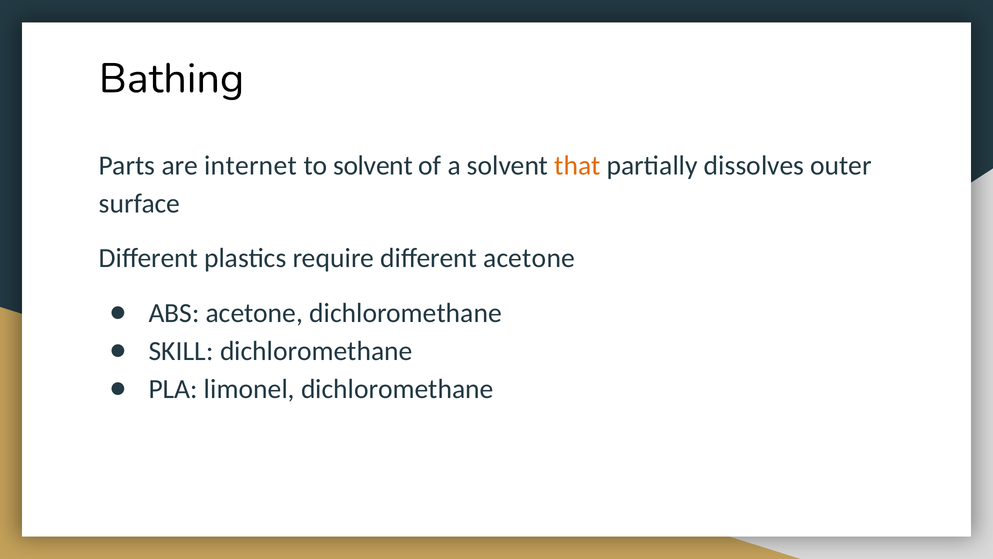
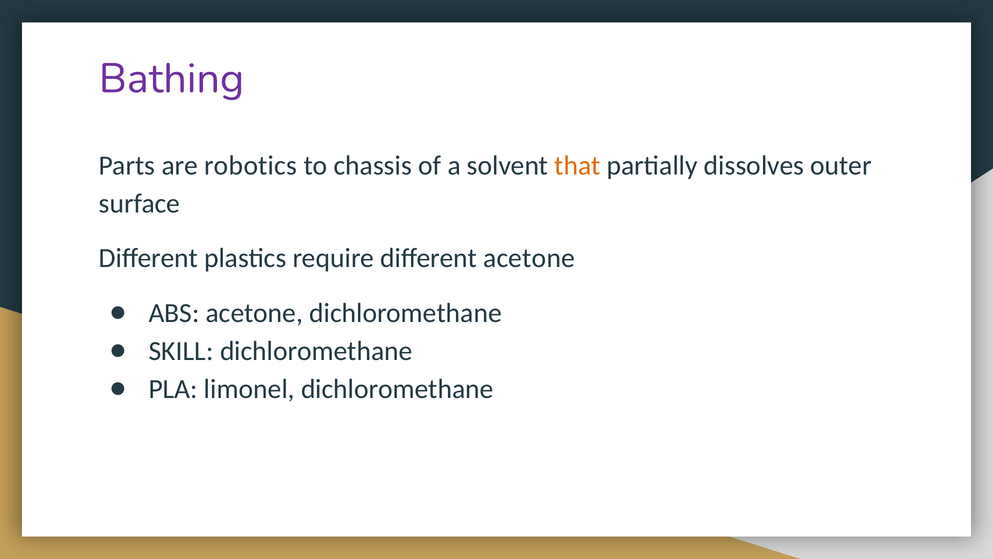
Bathing colour: black -> purple (172, 79)
internet: internet -> robotics (251, 165)
to solvent: solvent -> chassis (373, 165)
